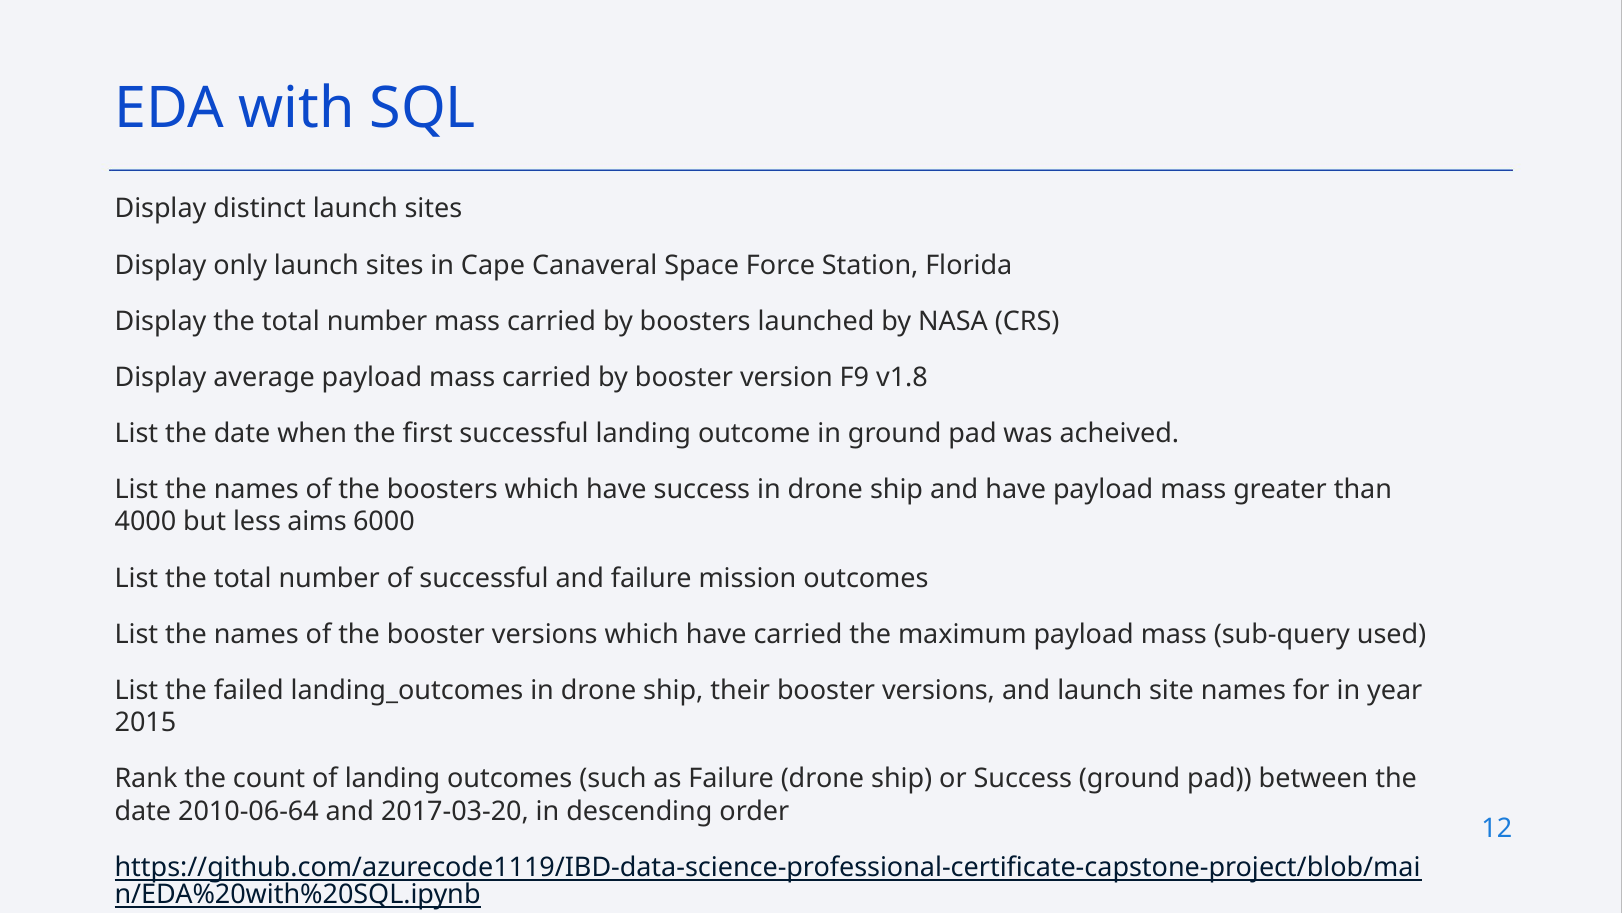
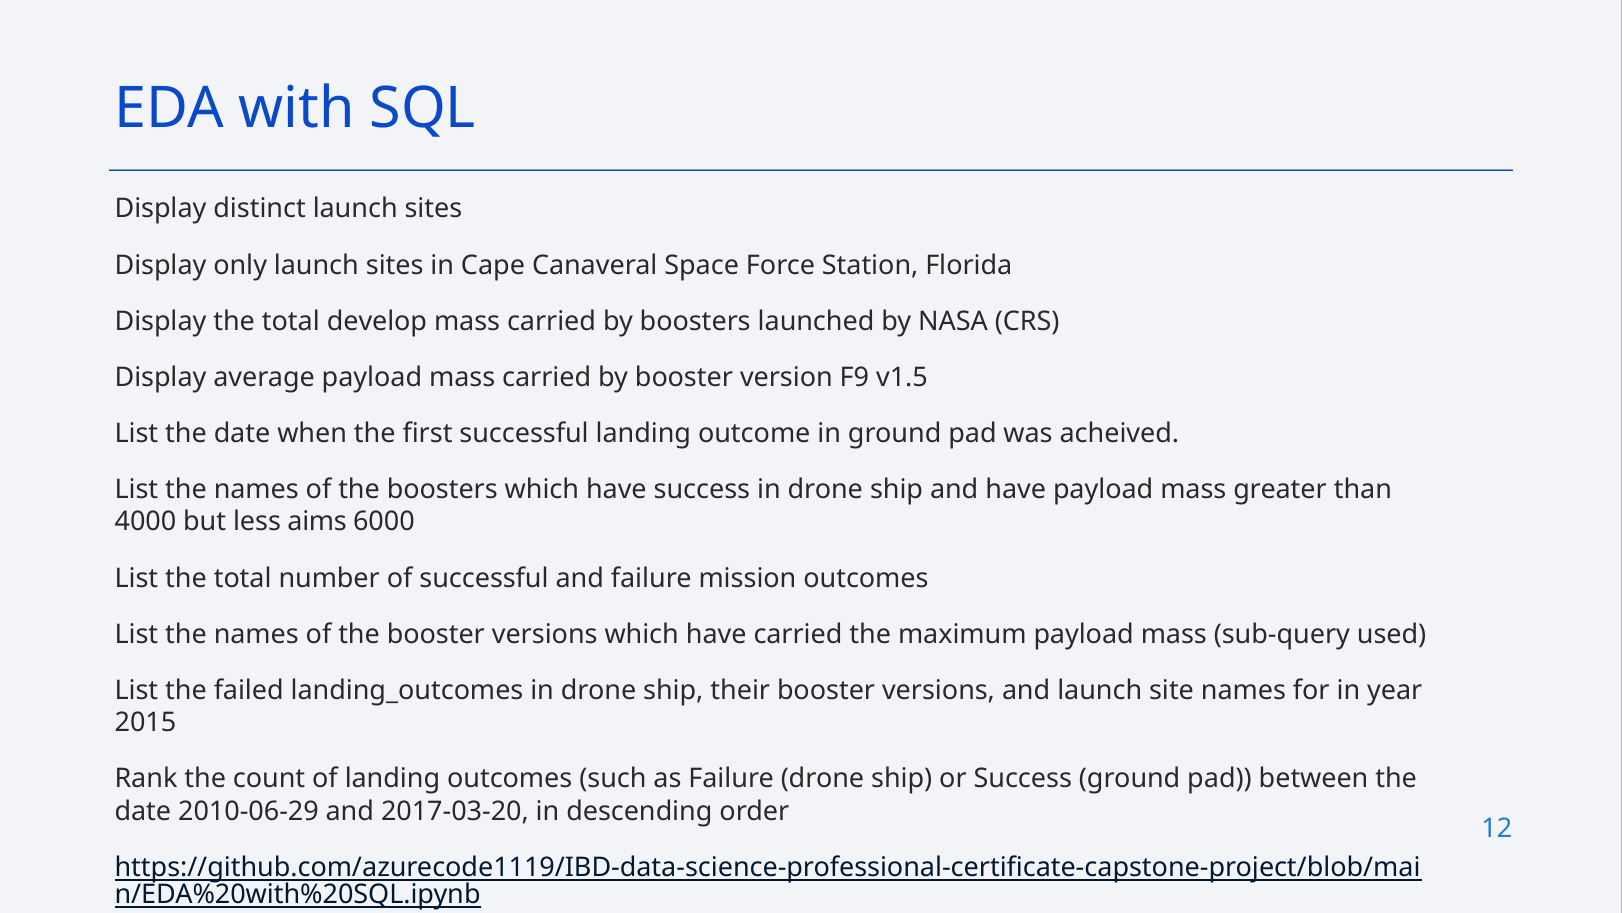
Display the total number: number -> develop (377, 321)
v1.8: v1.8 -> v1.5 (902, 377)
2010-06-64: 2010-06-64 -> 2010-06-29 (248, 811)
